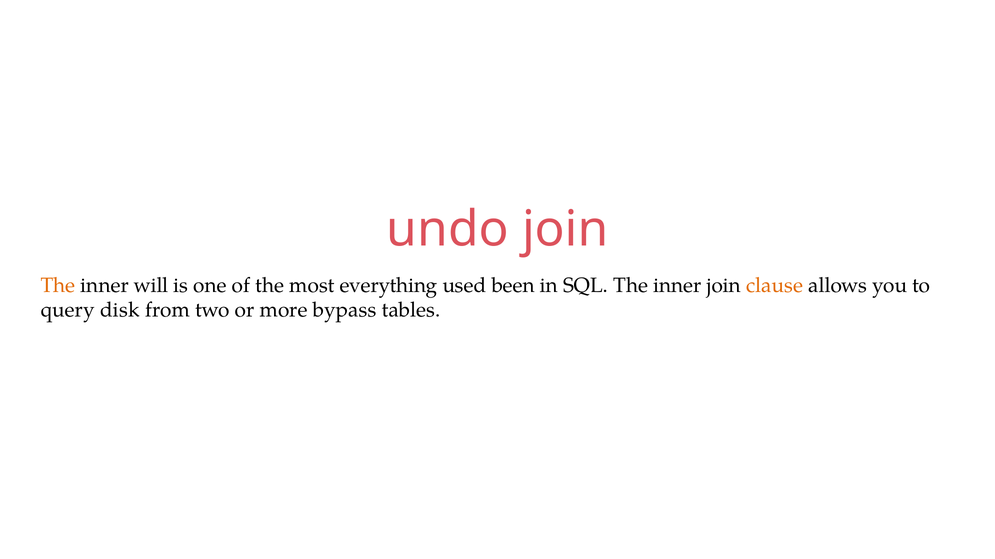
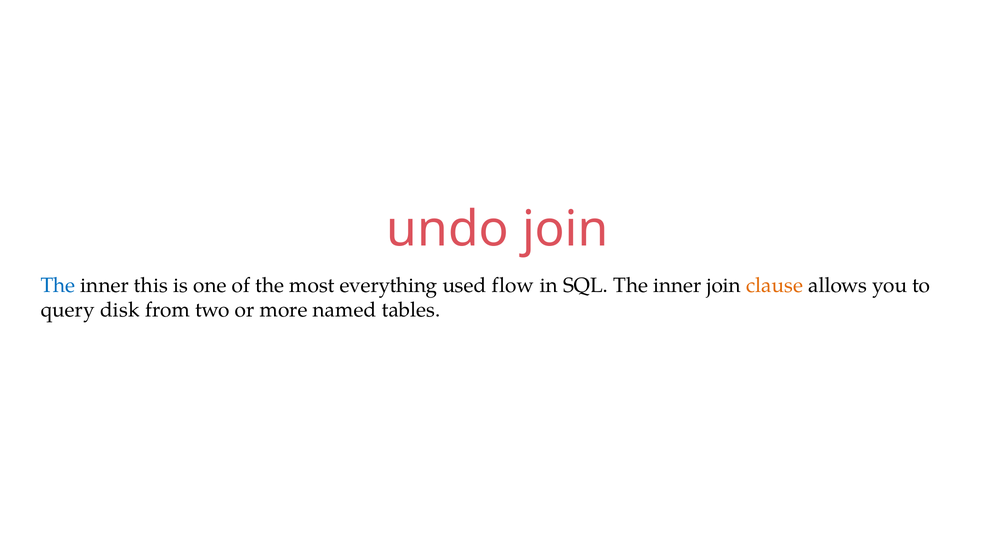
The colour: orange -> blue (58, 286)
will: will -> this (151, 286)
been: been -> flow (513, 286)
bypass: bypass -> named (345, 310)
